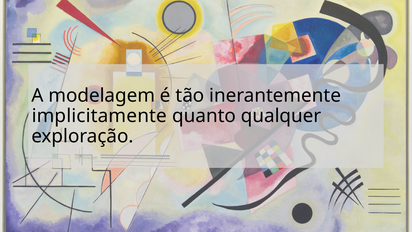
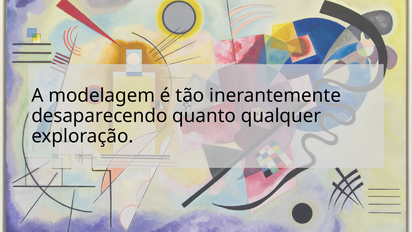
implicitamente: implicitamente -> desaparecendo (99, 116)
